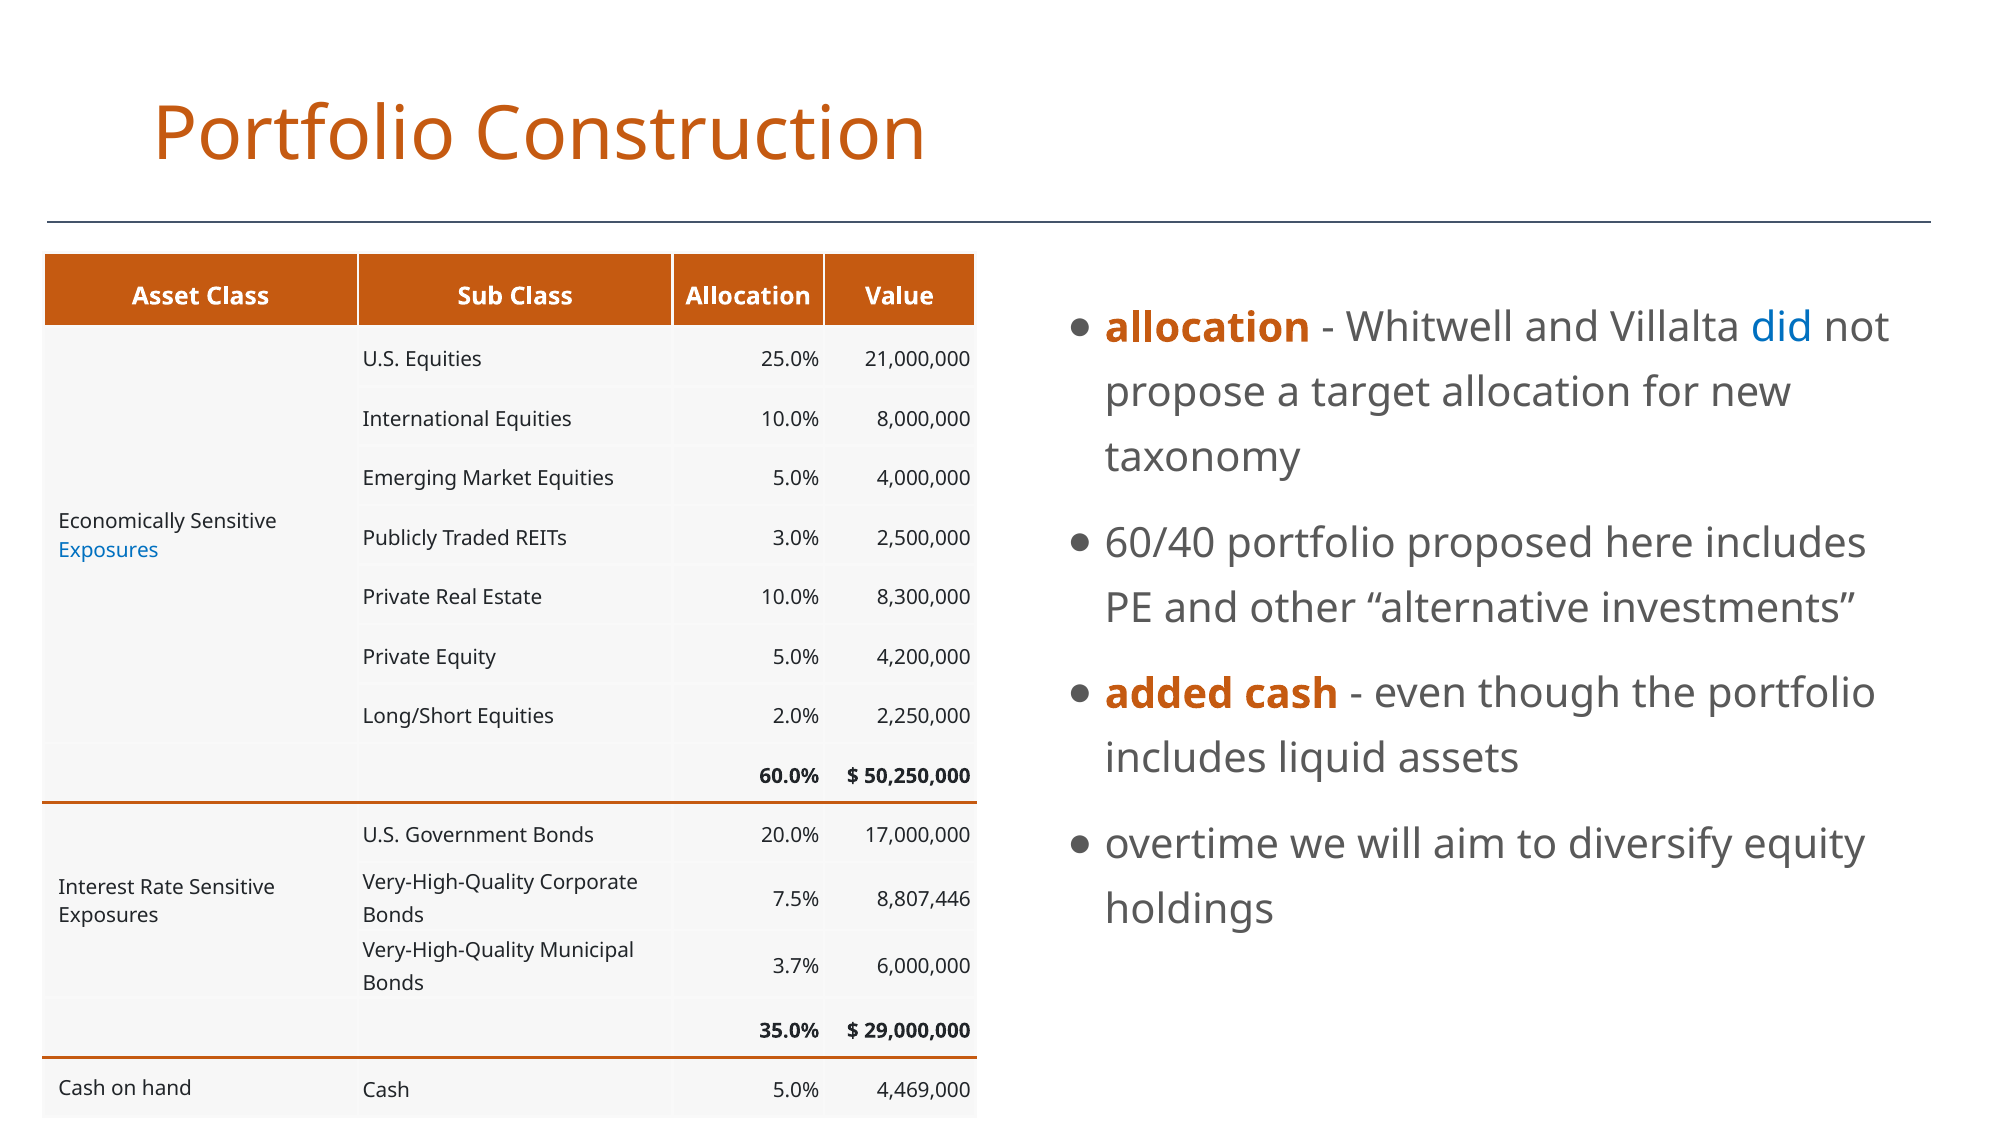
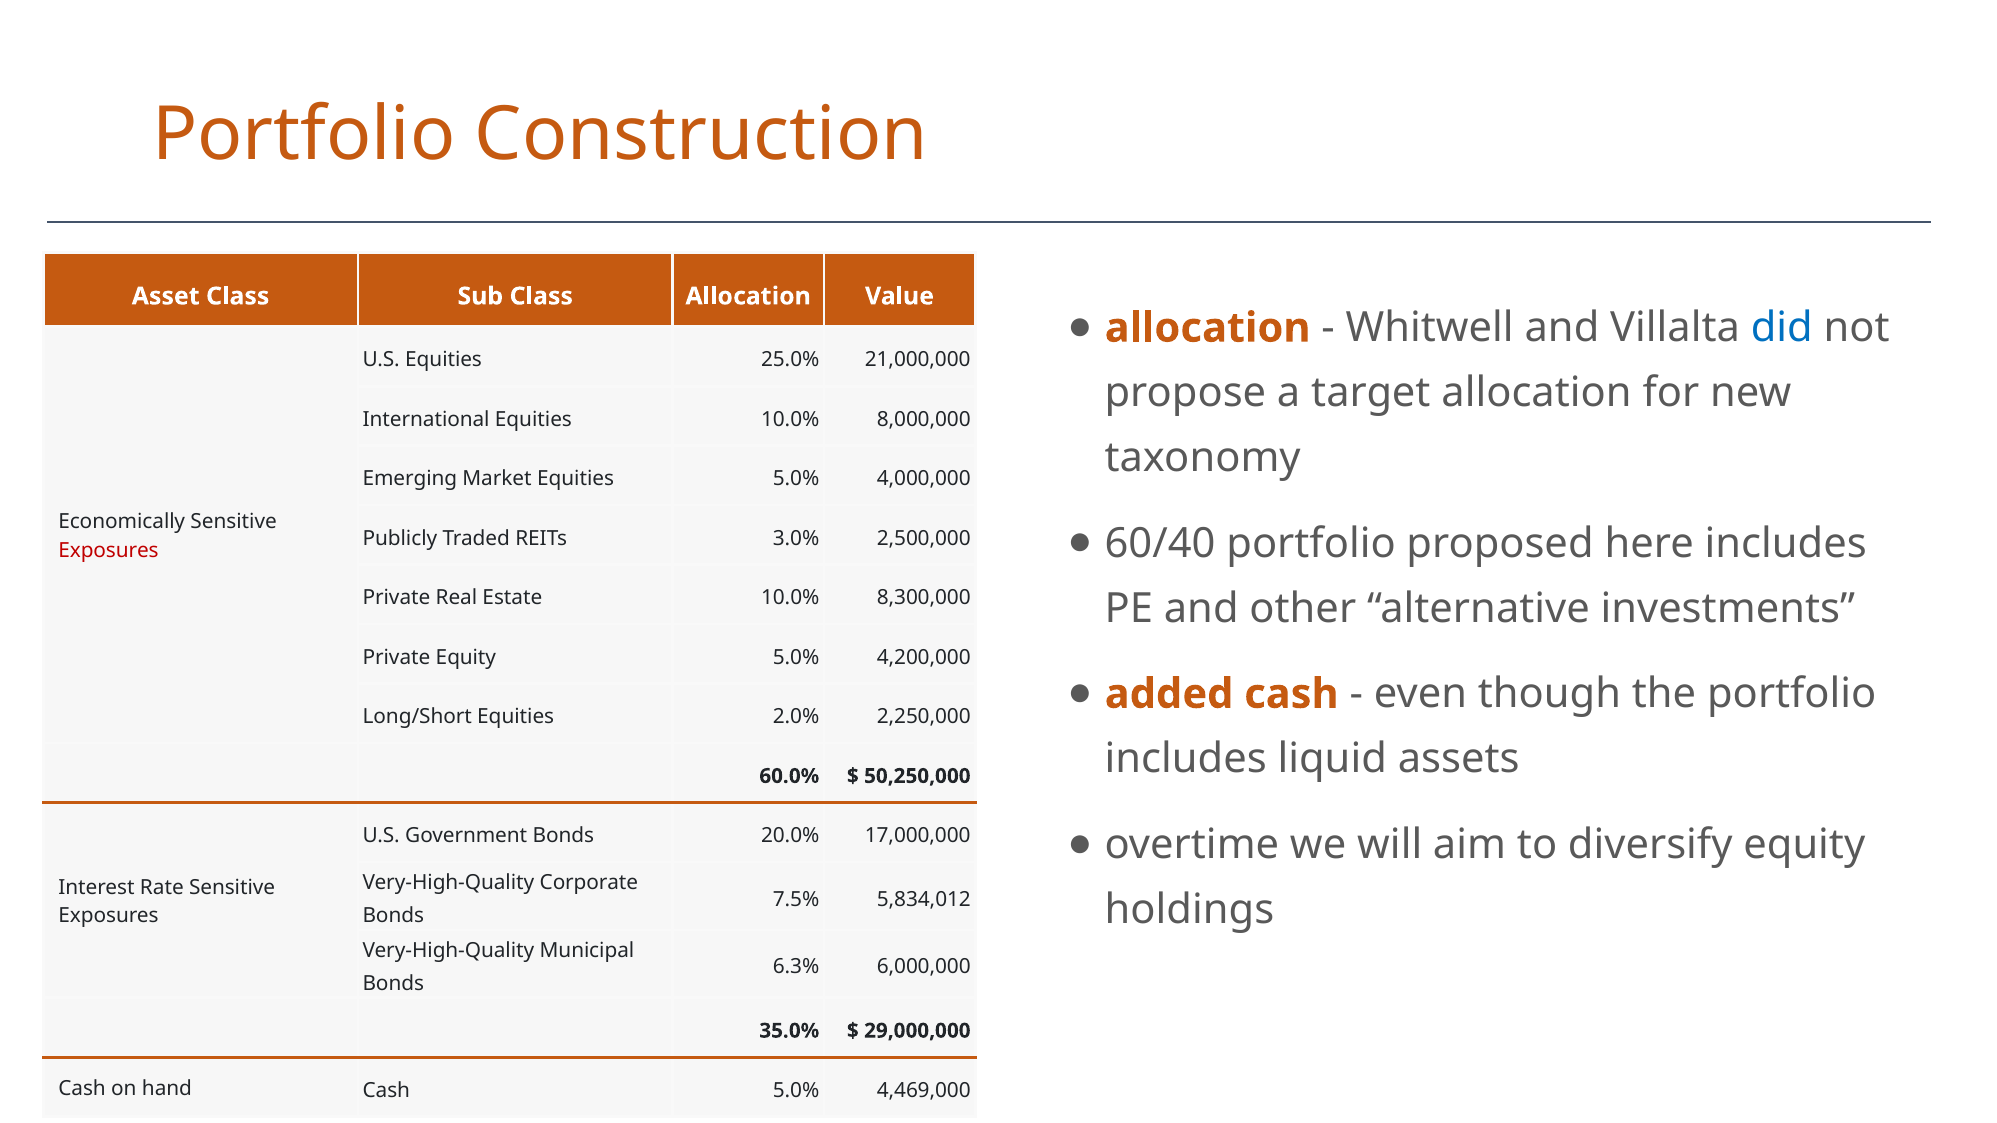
Exposures colour: blue -> red (109, 550)
8,807,446: 8,807,446 -> 5,834,012 (924, 899)
3.7%: 3.7% -> 6.3% (796, 967)
